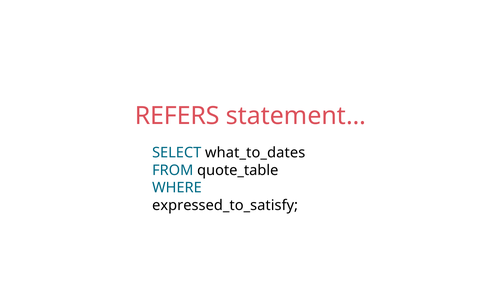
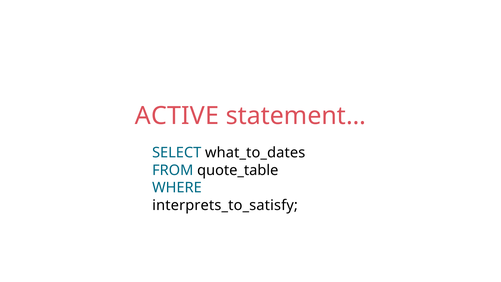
REFERS: REFERS -> ACTIVE (177, 116)
expressed_to_satisfy: expressed_to_satisfy -> interprets_to_satisfy (225, 205)
